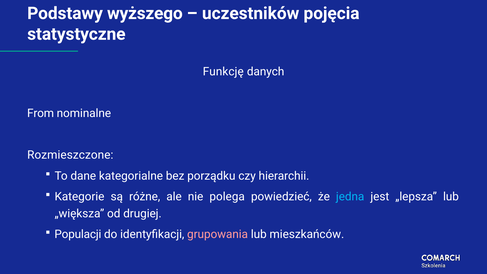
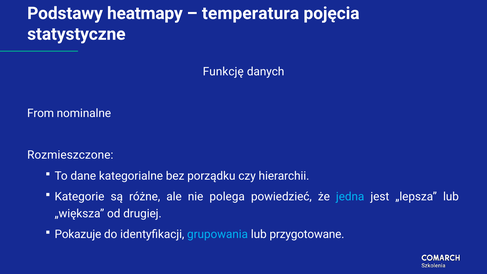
wyższego: wyższego -> heatmapy (145, 13)
uczestników: uczestników -> temperatura (251, 13)
Populacji: Populacji -> Pokazuje (78, 234)
grupowania colour: pink -> light blue (218, 234)
mieszkańców: mieszkańców -> przygotowane (307, 234)
